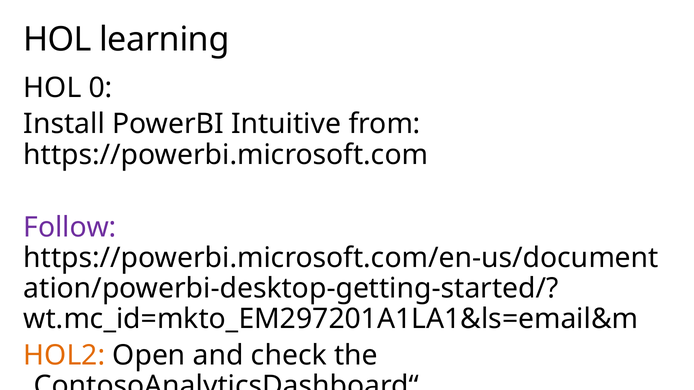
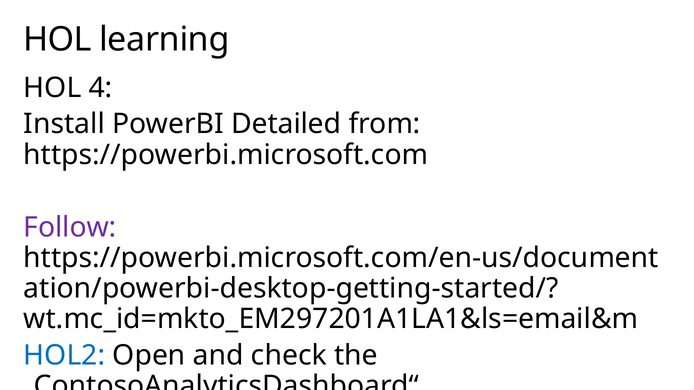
0: 0 -> 4 (101, 88)
Intuitive: Intuitive -> Detailed (286, 124)
HOL2 colour: orange -> blue (64, 355)
